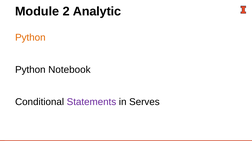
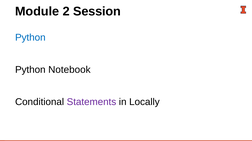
Analytic: Analytic -> Session (97, 11)
Python colour: orange -> blue (30, 38)
Serves: Serves -> Locally (144, 103)
